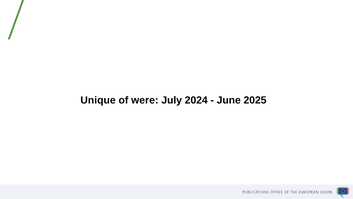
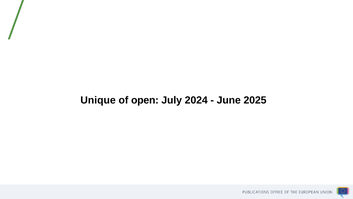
were: were -> open (145, 100)
